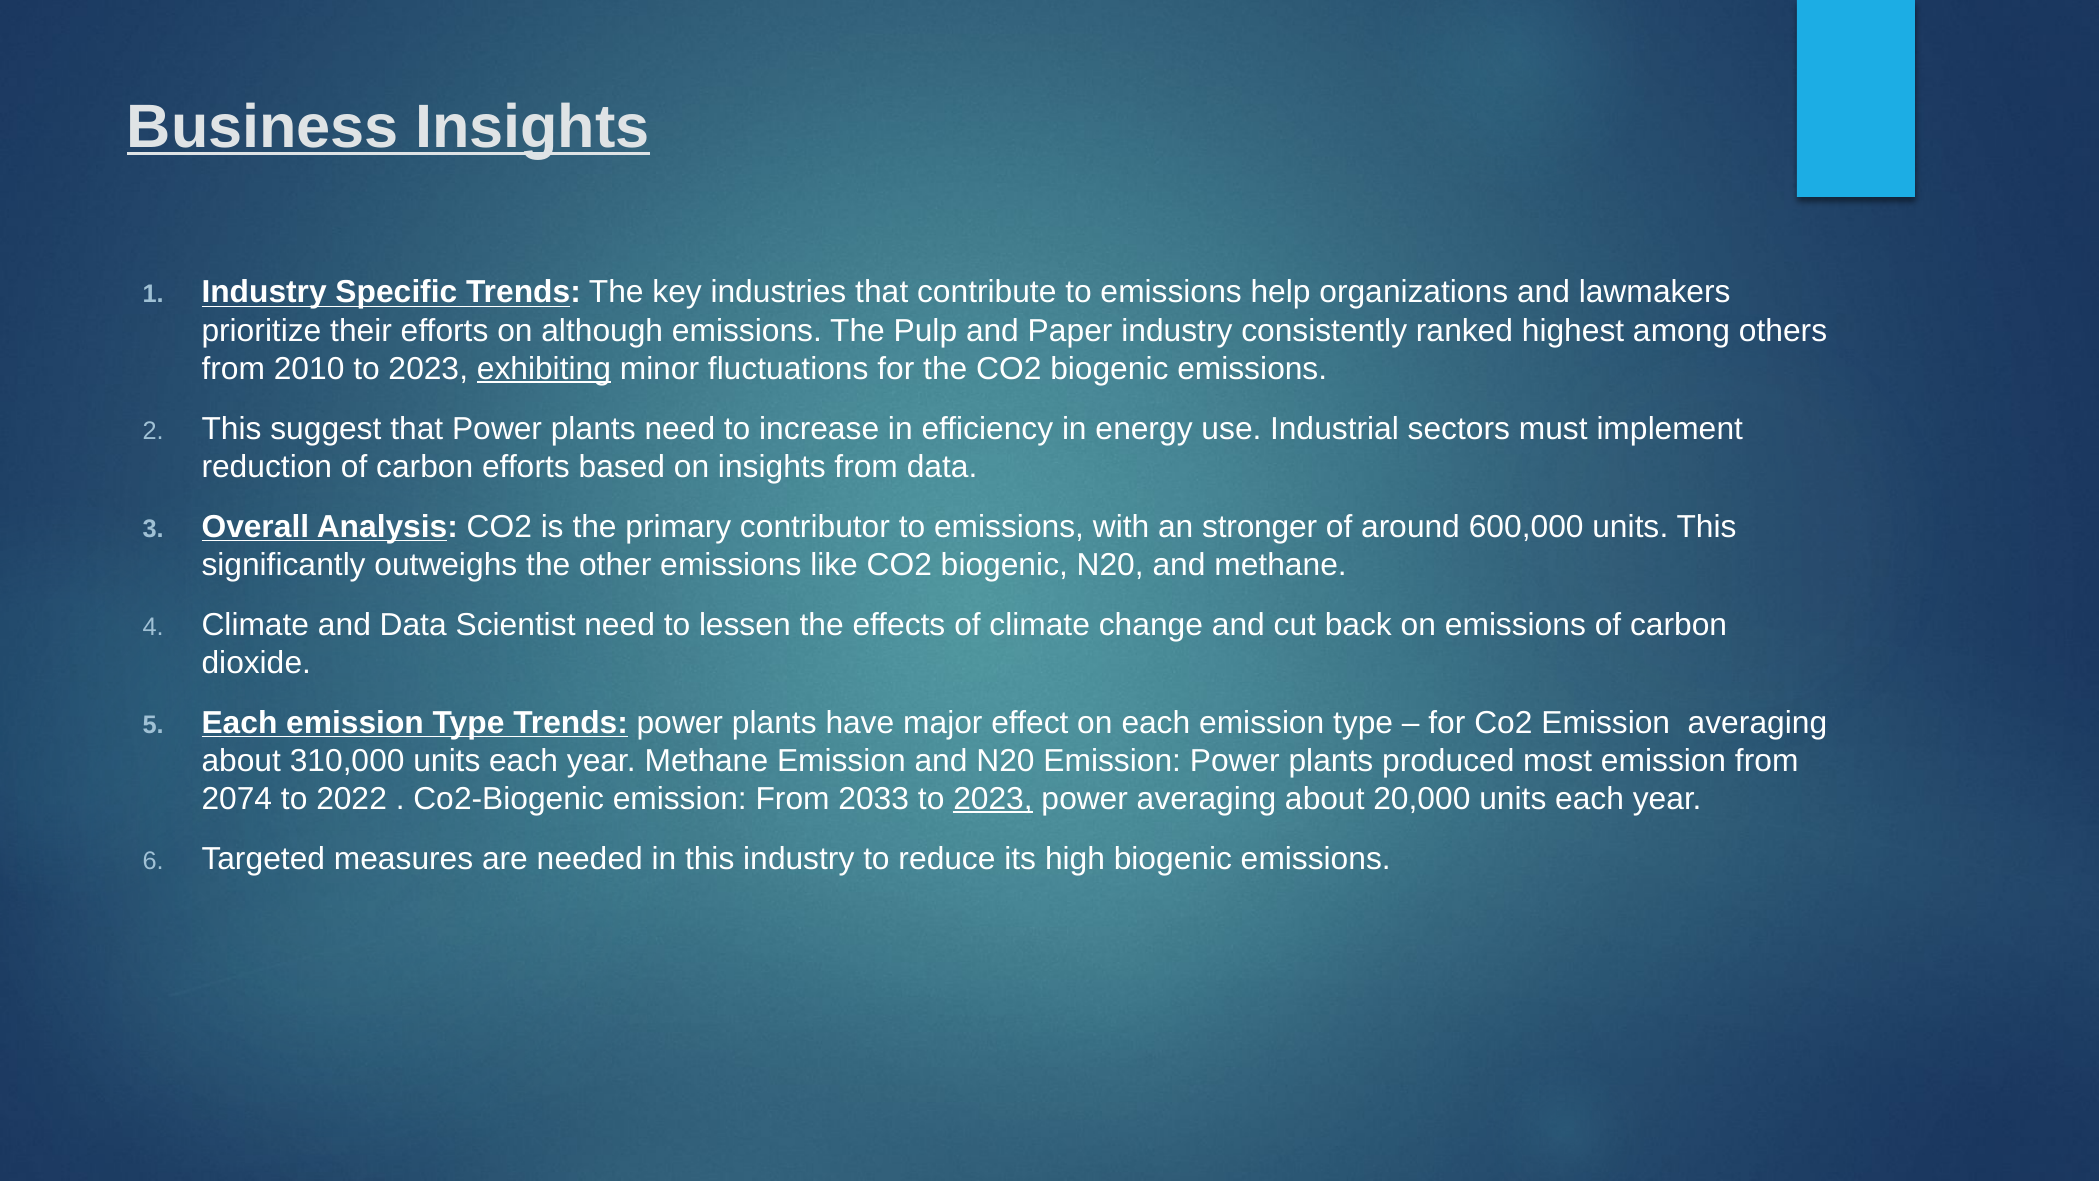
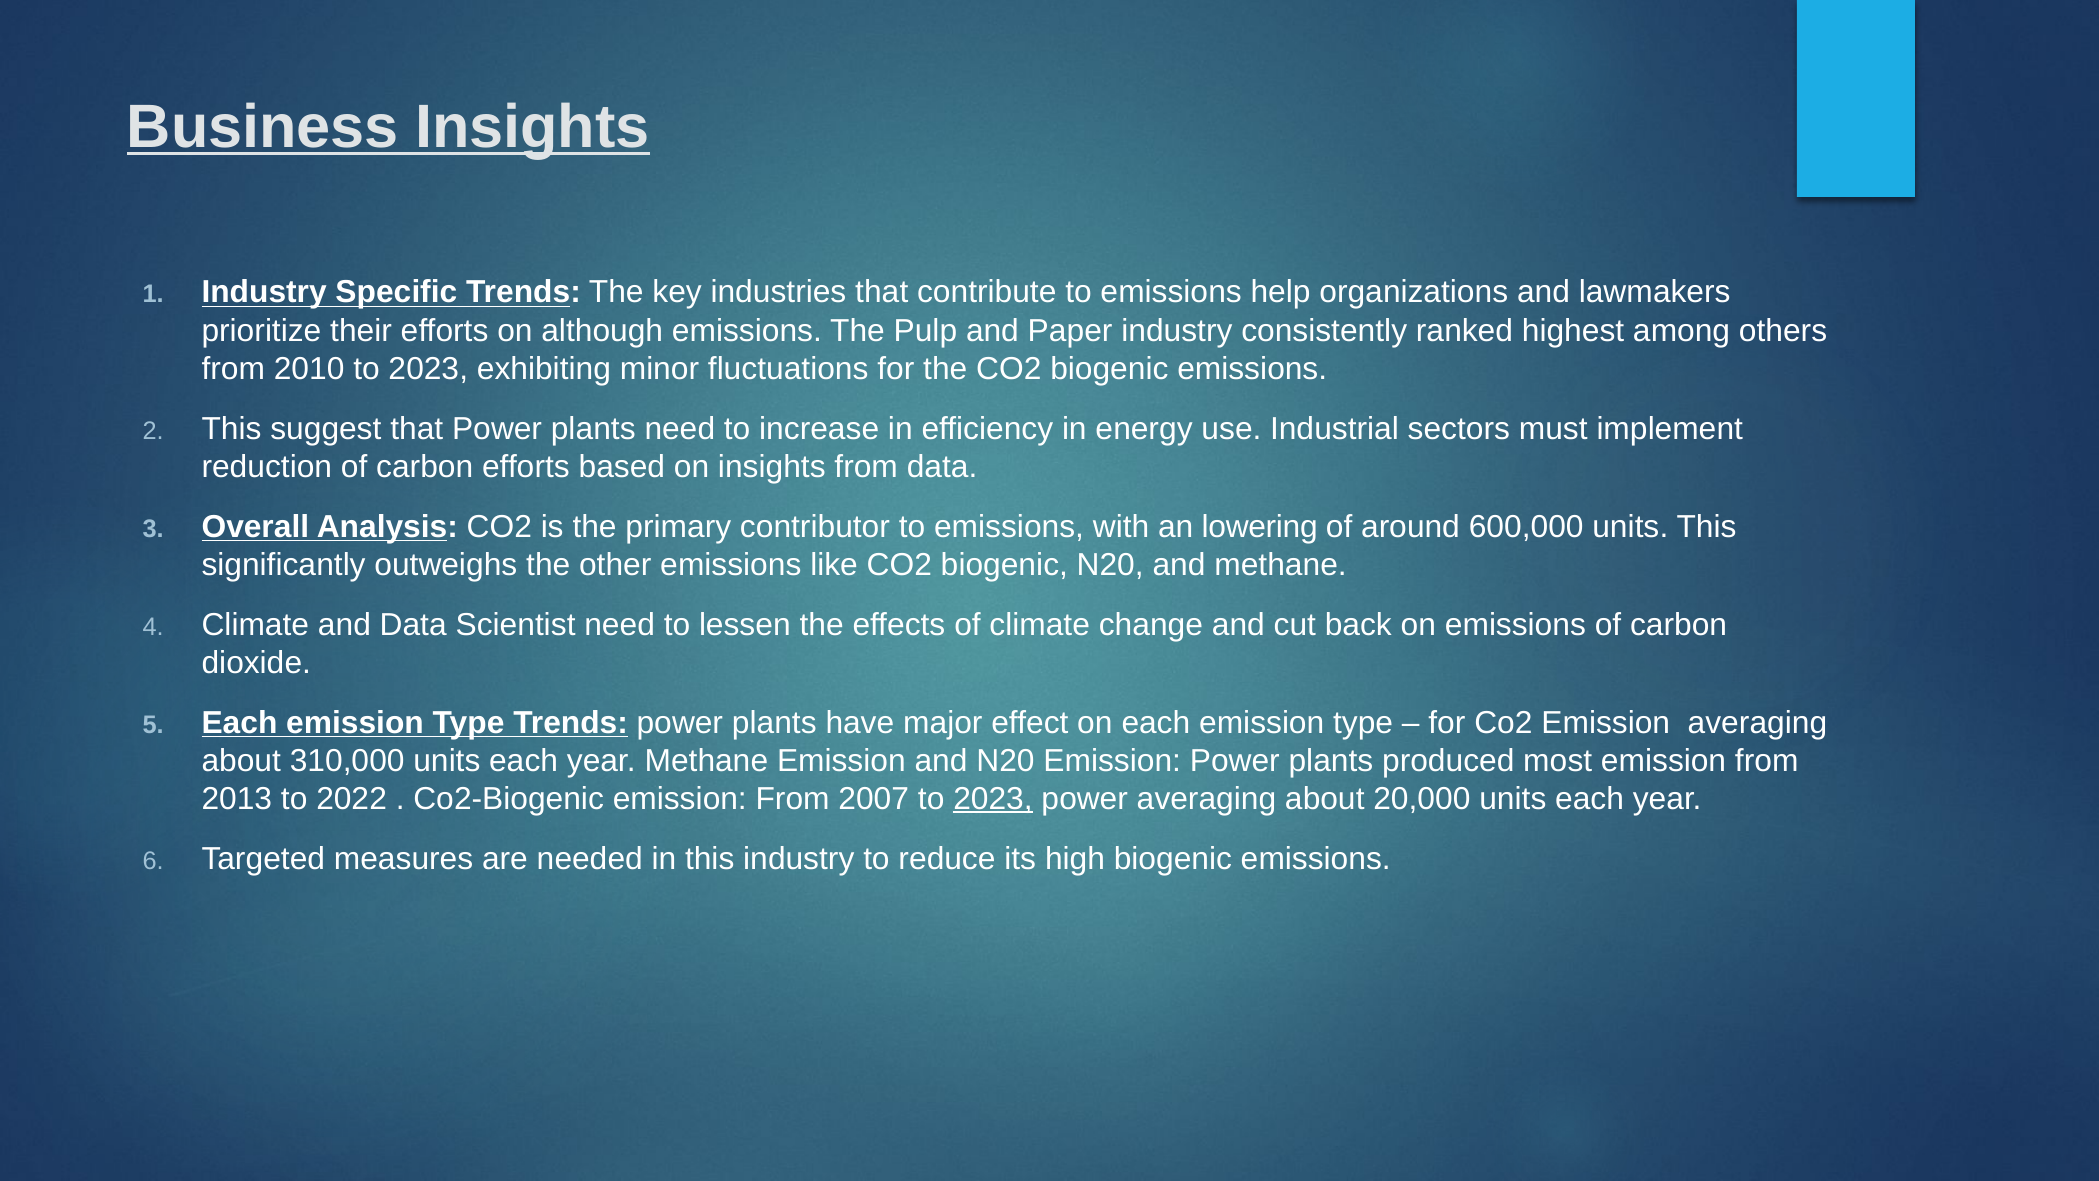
exhibiting underline: present -> none (544, 369)
stronger: stronger -> lowering (1260, 526)
2074: 2074 -> 2013 (237, 799)
2033: 2033 -> 2007 (874, 799)
